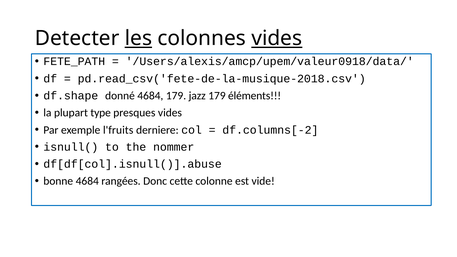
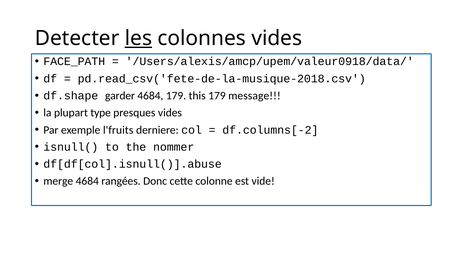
vides underline: present -> none (277, 38)
FETE_PATH: FETE_PATH -> FACE_PATH (74, 62)
donné: donné -> garder (120, 96)
jazz: jazz -> this (197, 96)
éléments: éléments -> message (254, 96)
bonne: bonne -> merge (58, 181)
